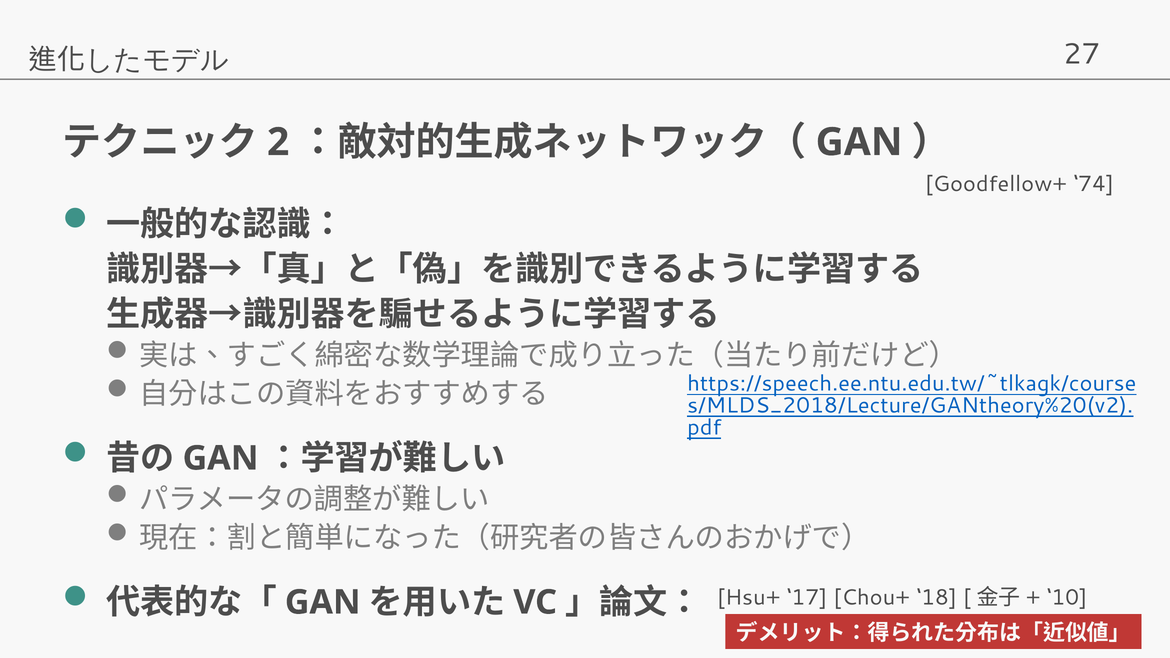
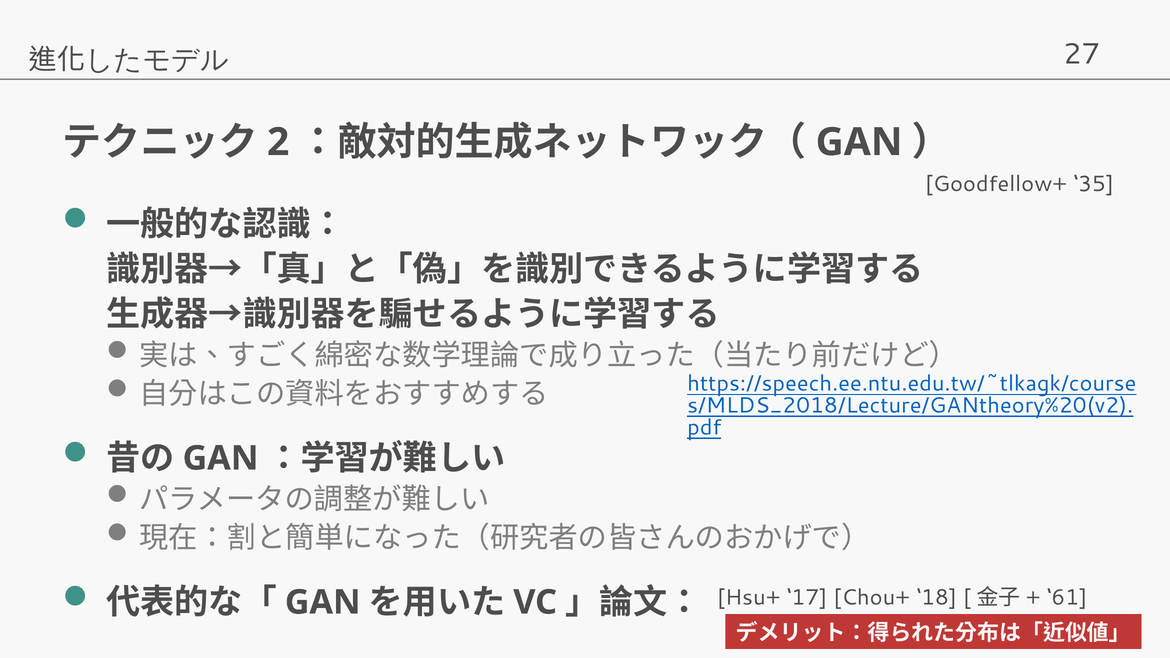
74: 74 -> 35 (1094, 184)
10: 10 -> 61 (1067, 598)
